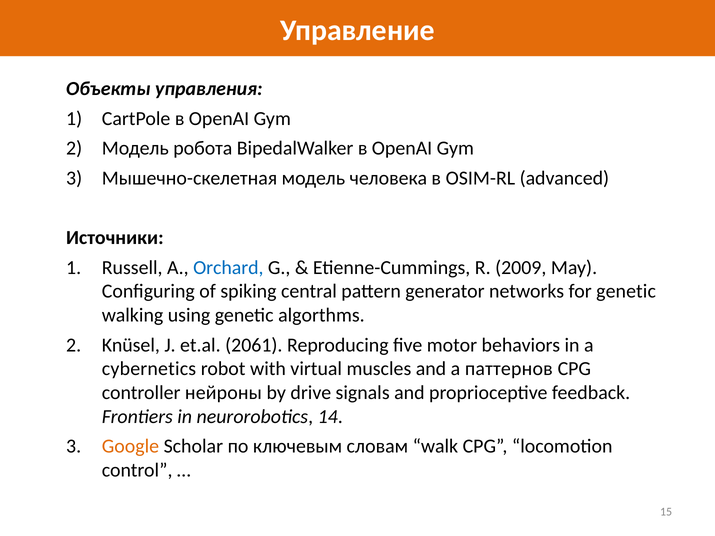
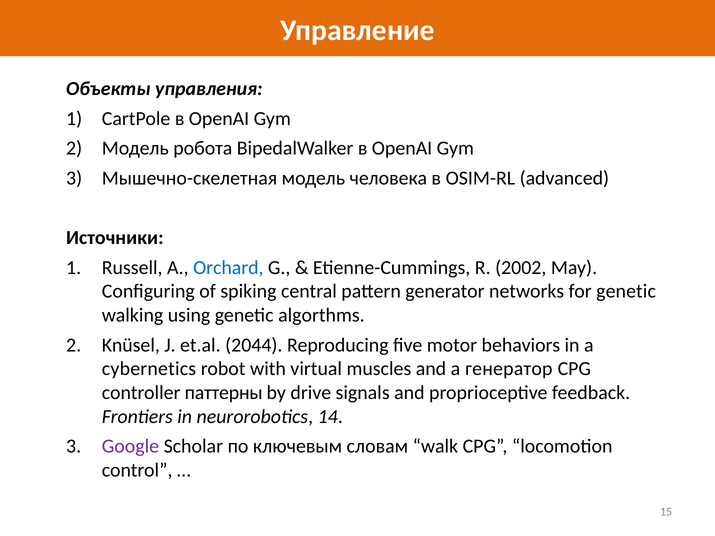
2009: 2009 -> 2002 (521, 268)
2061: 2061 -> 2044 (254, 345)
паттернов: паттернов -> генератор (509, 369)
нейроны: нейроны -> паттерны (224, 393)
Google colour: orange -> purple (130, 446)
